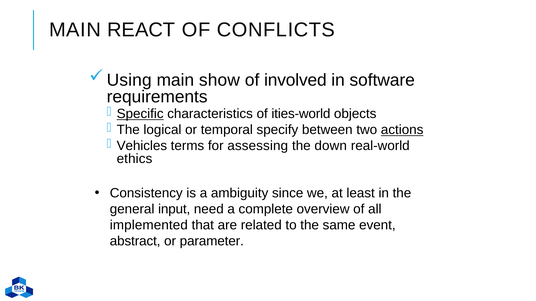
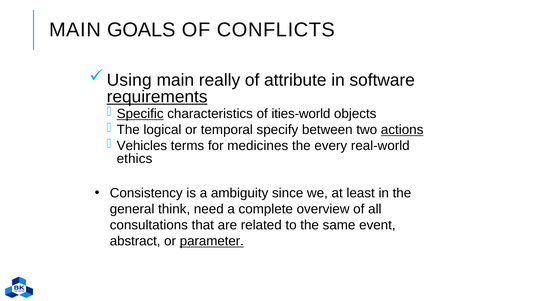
REACT: REACT -> GOALS (141, 30)
show: show -> really (220, 80)
involved: involved -> attribute (295, 80)
requirements underline: none -> present (157, 97)
assessing: assessing -> medicines (258, 146)
down: down -> every (331, 146)
input: input -> think (174, 209)
implemented: implemented -> consultations (149, 226)
parameter underline: none -> present (212, 242)
